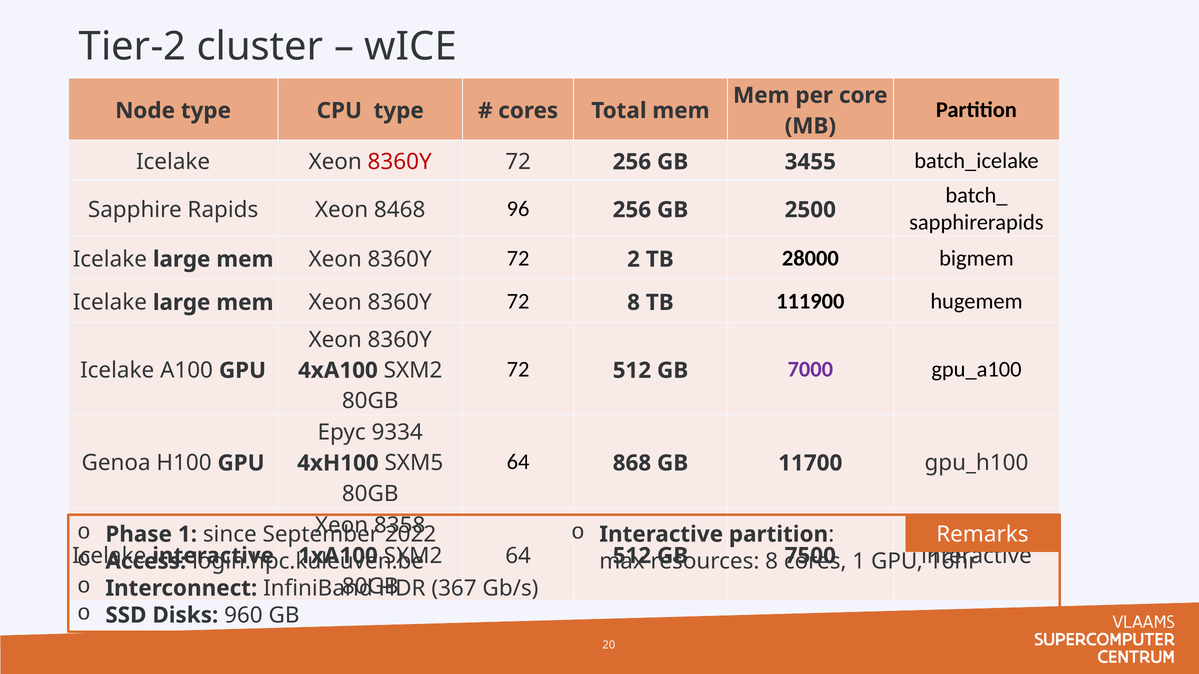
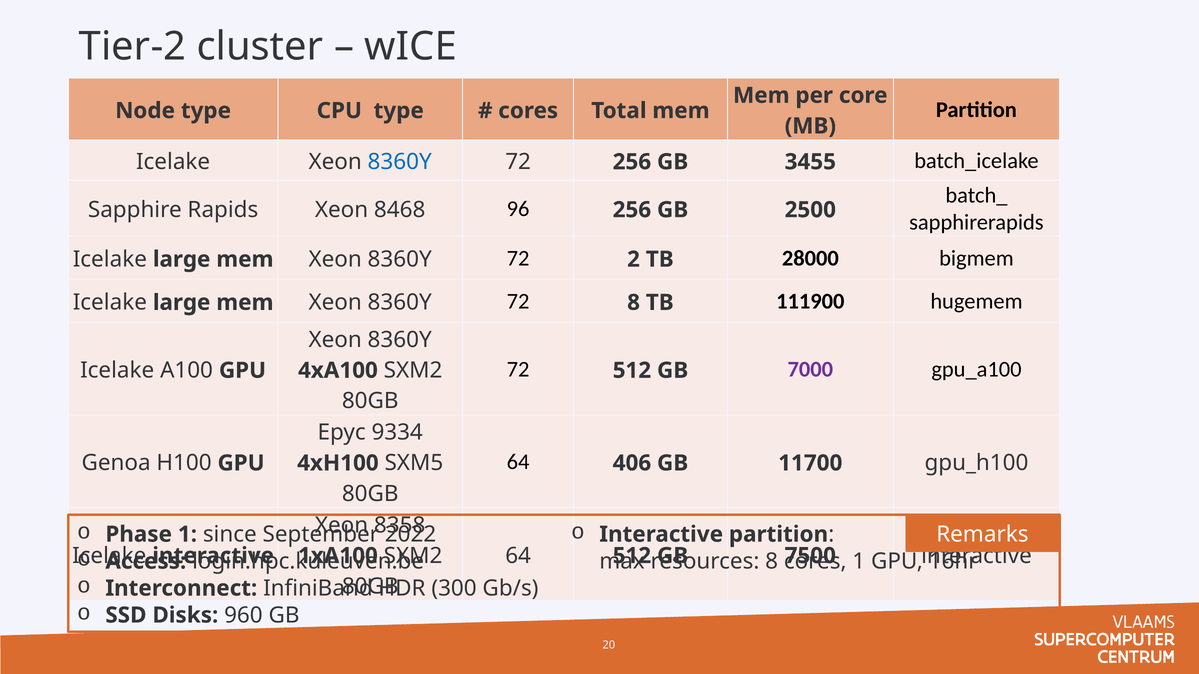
8360Y colour: red -> blue (400, 162)
868: 868 -> 406 (632, 463)
367: 367 -> 300 (454, 589)
